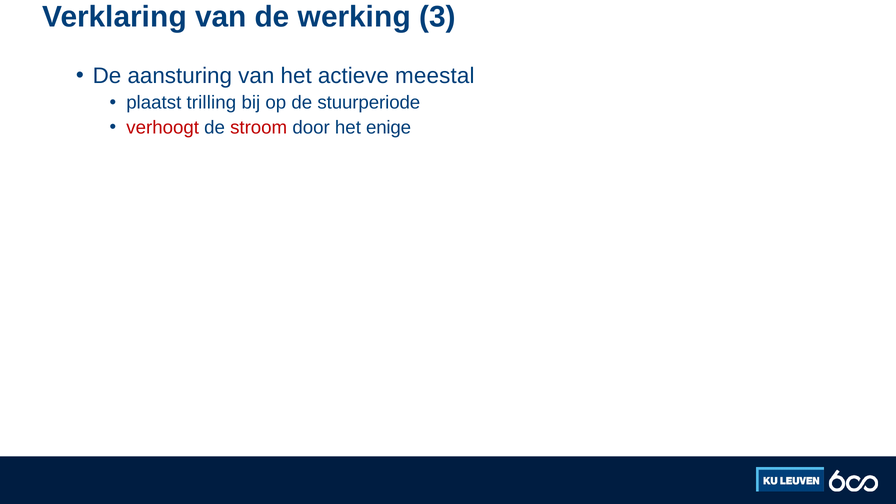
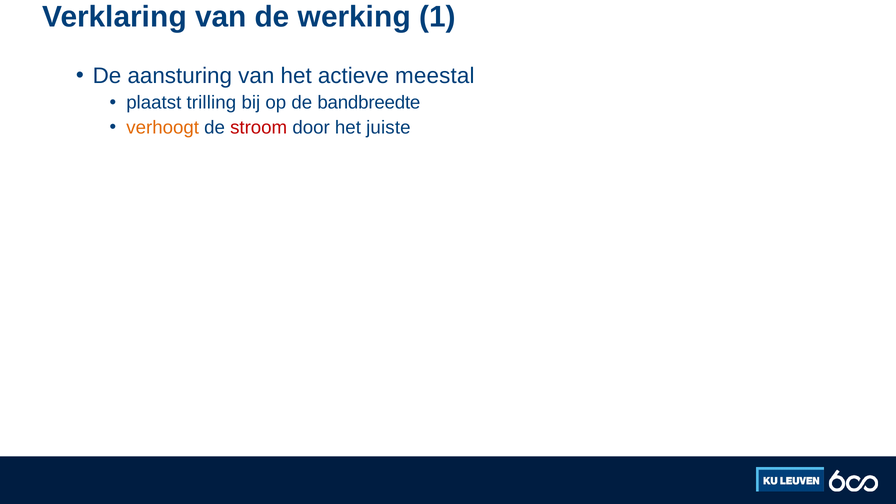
3: 3 -> 1 (437, 17)
stuurperiode: stuurperiode -> bandbreedte (369, 103)
verhoogt colour: red -> orange (163, 127)
enige: enige -> juiste (388, 127)
